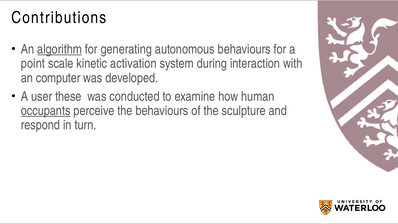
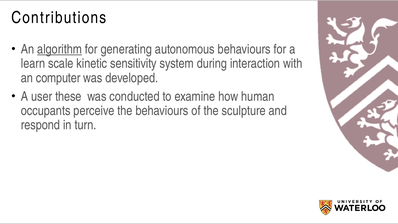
point: point -> learn (33, 64)
activation: activation -> sensitivity (133, 64)
occupants underline: present -> none (46, 111)
